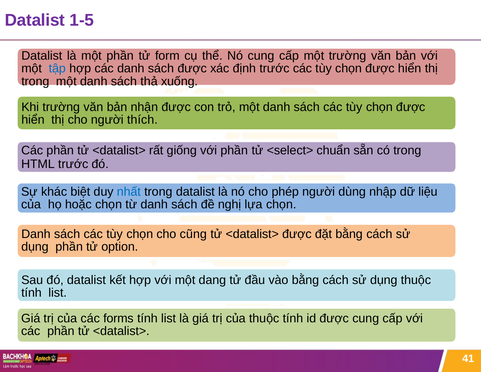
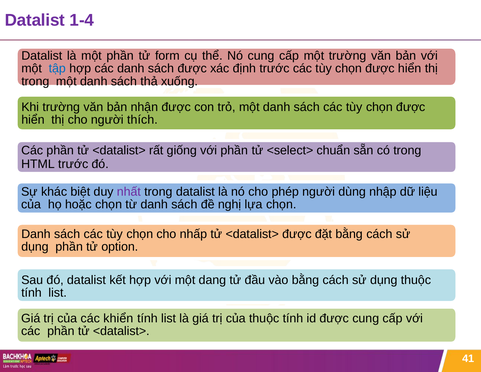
1-5: 1-5 -> 1-4 (82, 20)
nhất colour: blue -> purple (129, 192)
cũng: cũng -> nhấp (193, 234)
forms: forms -> khiển (118, 318)
